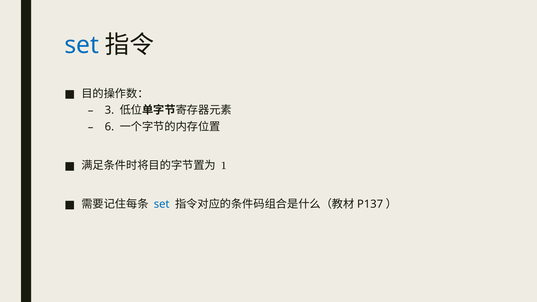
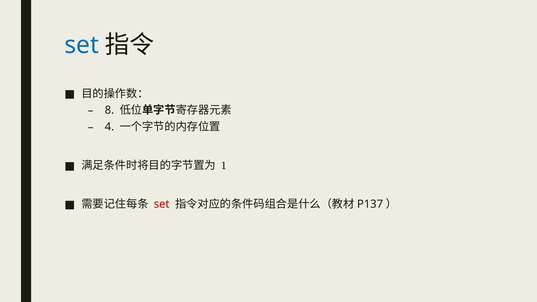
3: 3 -> 8 (109, 110)
6: 6 -> 4 (109, 127)
set colour: blue -> red (162, 204)
